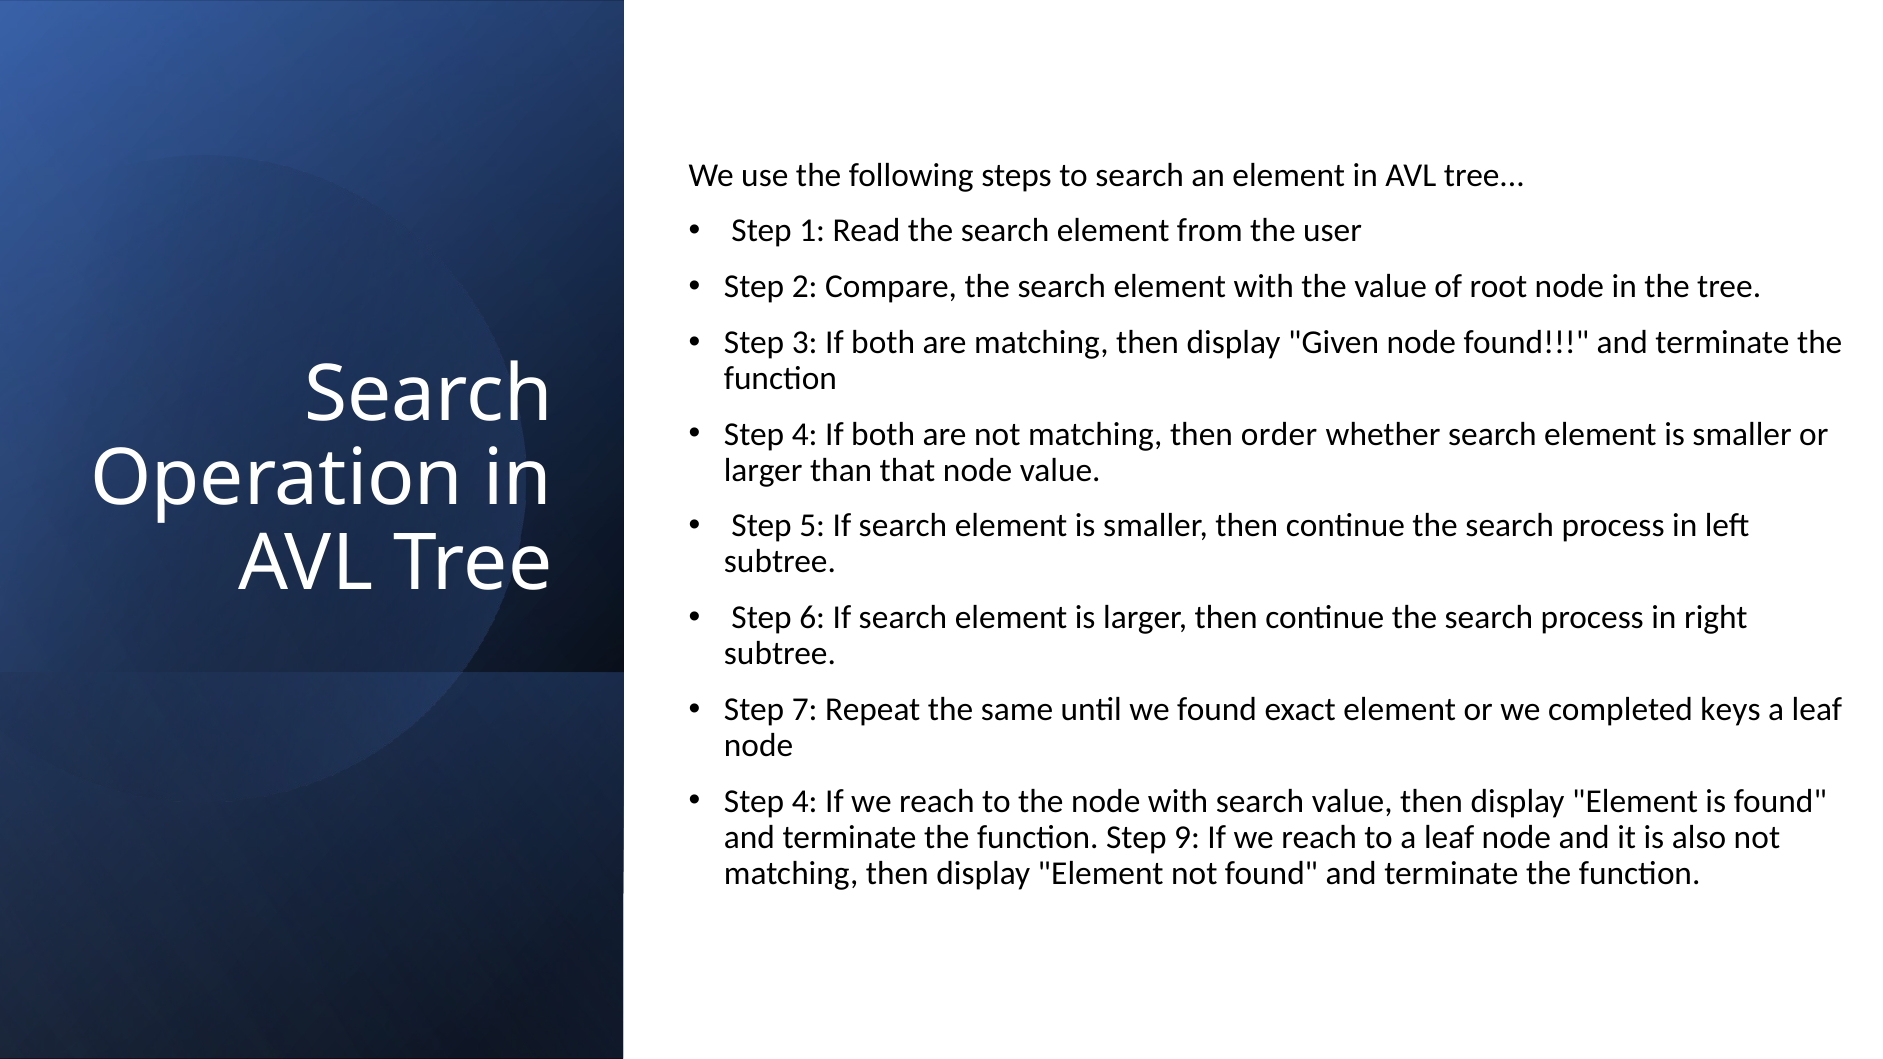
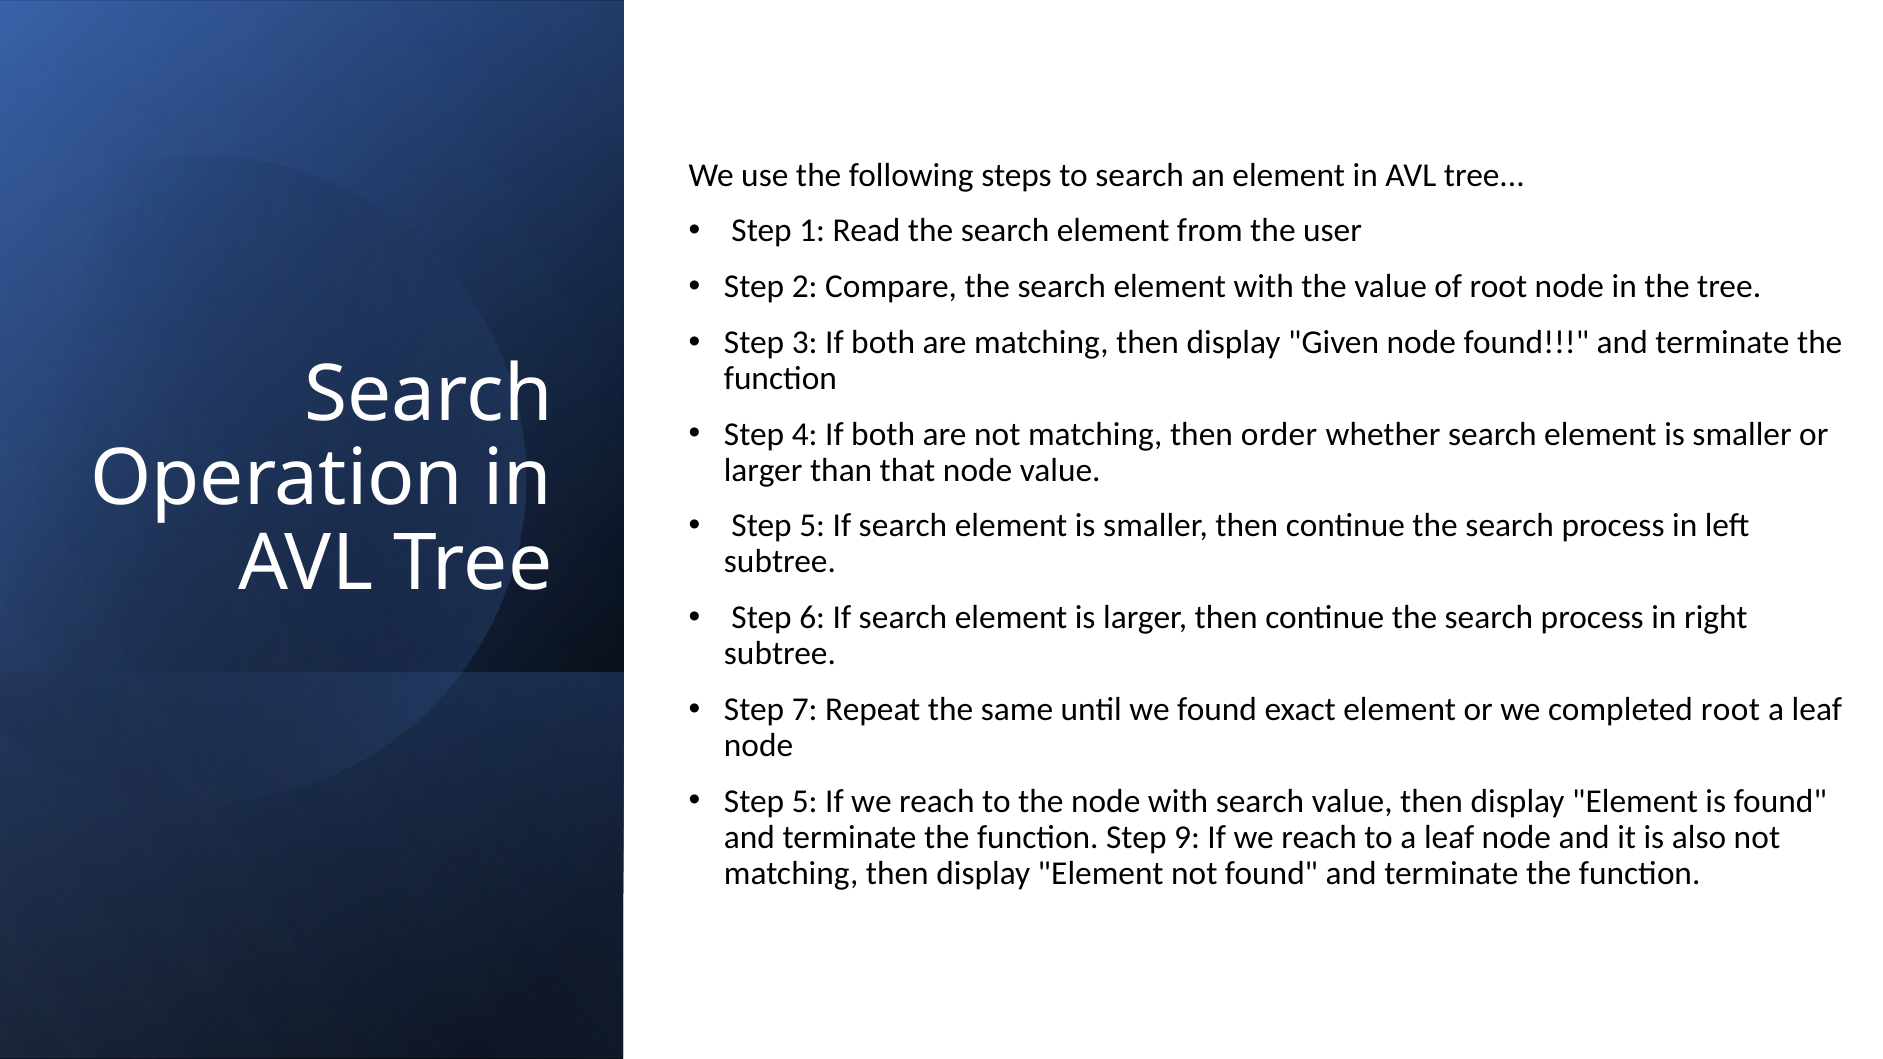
completed keys: keys -> root (1730, 710)
4: 4 -> 5 (805, 801)
